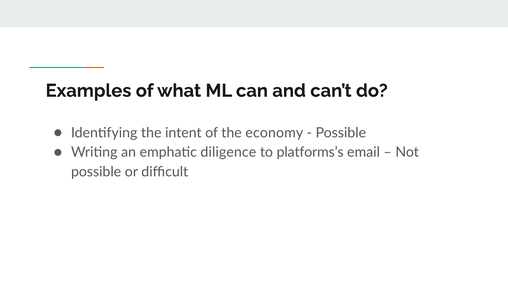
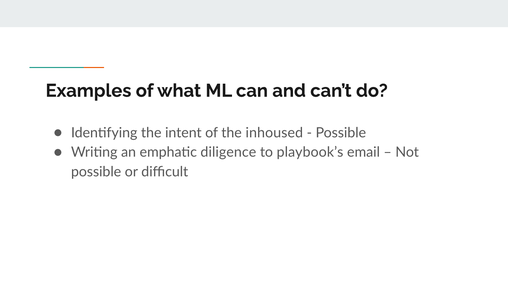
economy: economy -> inhoused (274, 133)
platforms’s: platforms’s -> playbook’s (310, 152)
